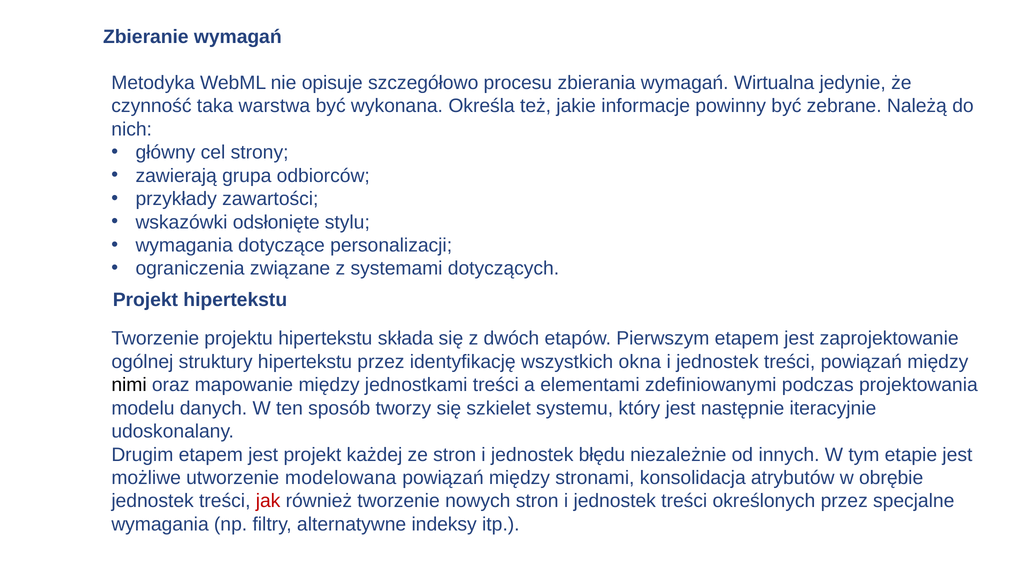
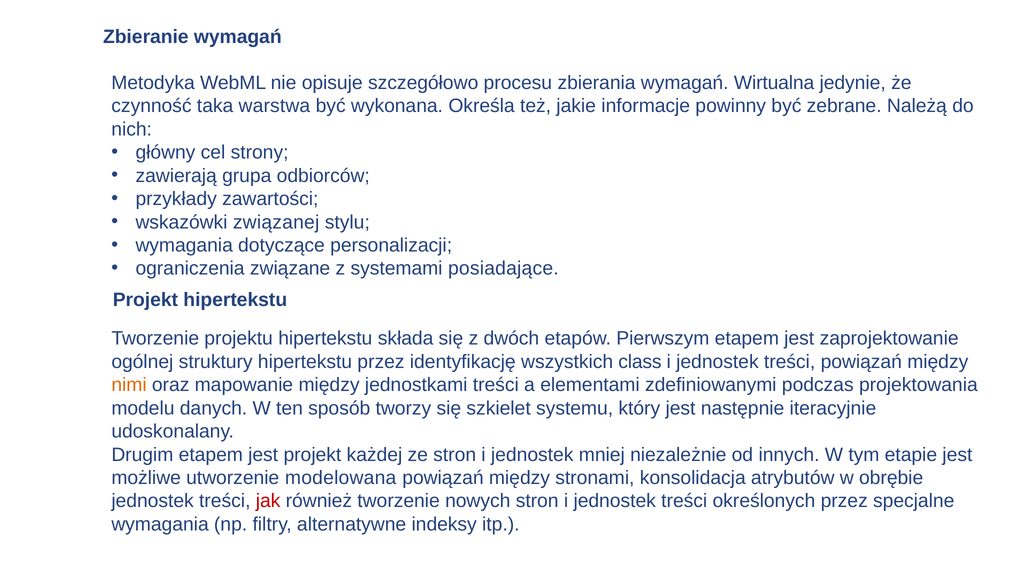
odsłonięte: odsłonięte -> związanej (276, 222)
dotyczących: dotyczących -> posiadające (503, 268)
okna: okna -> class (640, 361)
nimi colour: black -> orange (129, 385)
błędu: błędu -> mniej (602, 454)
